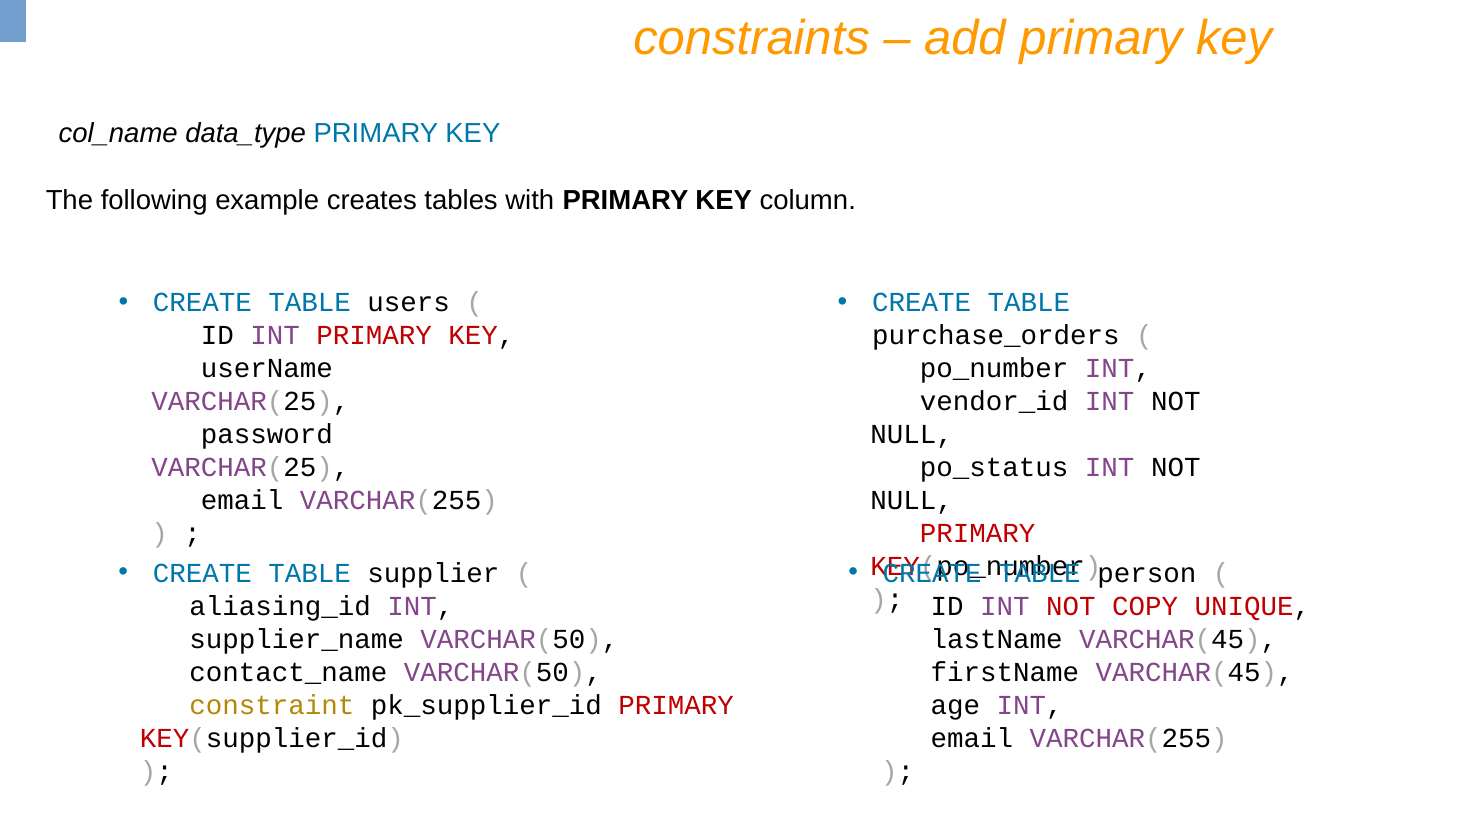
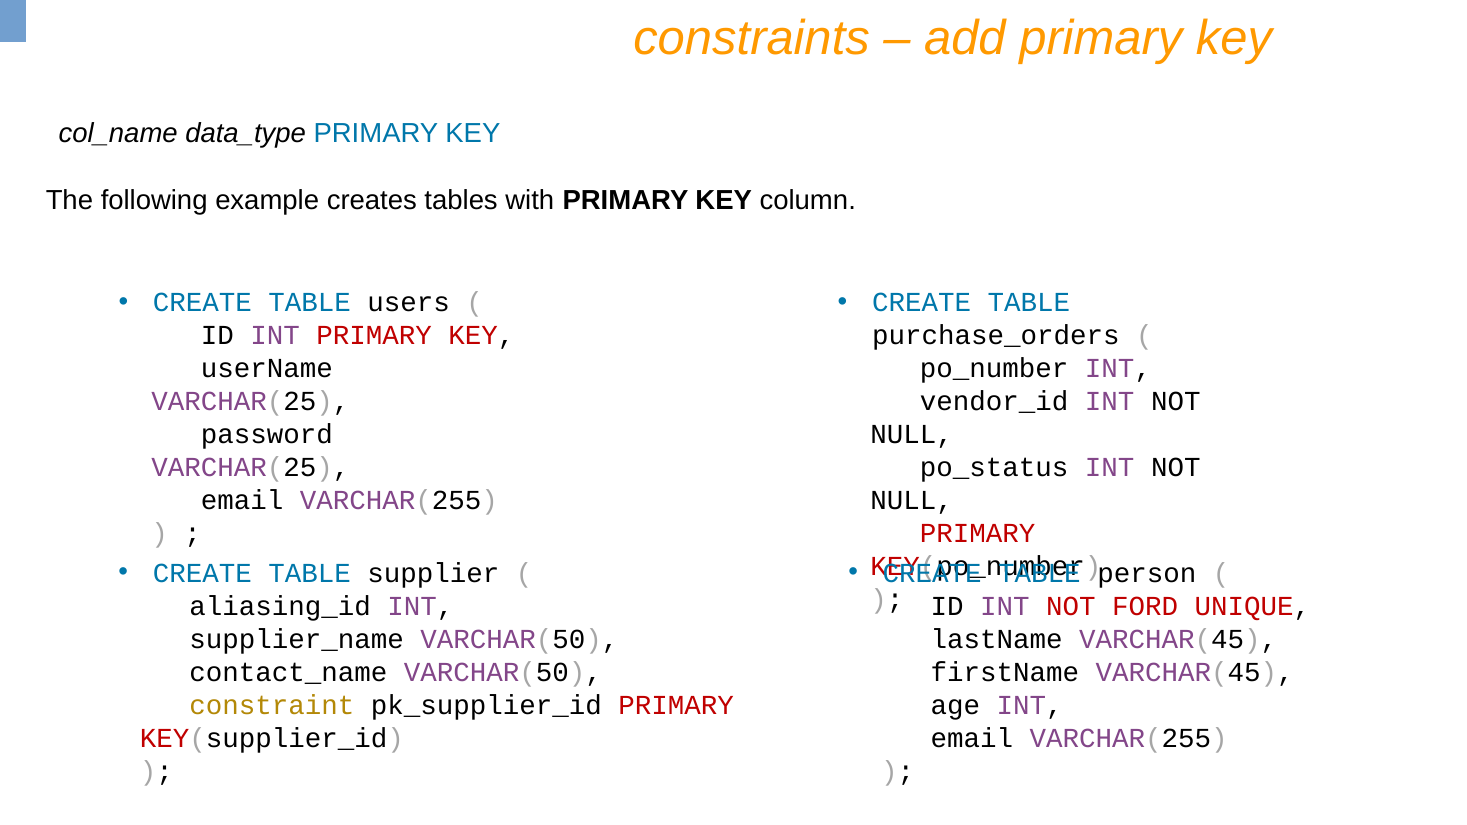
COPY: COPY -> FORD (1145, 606)
